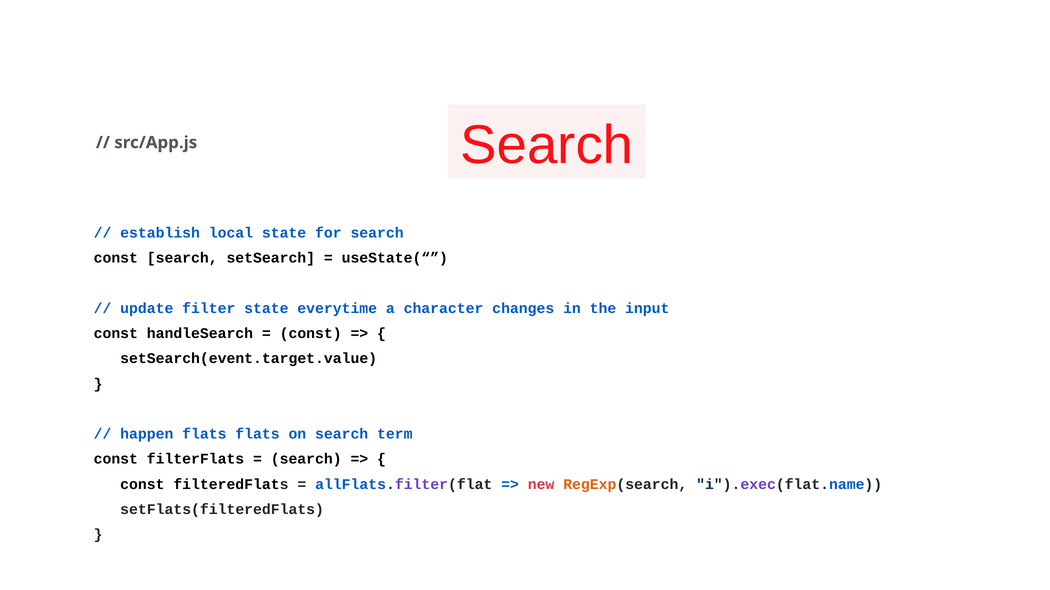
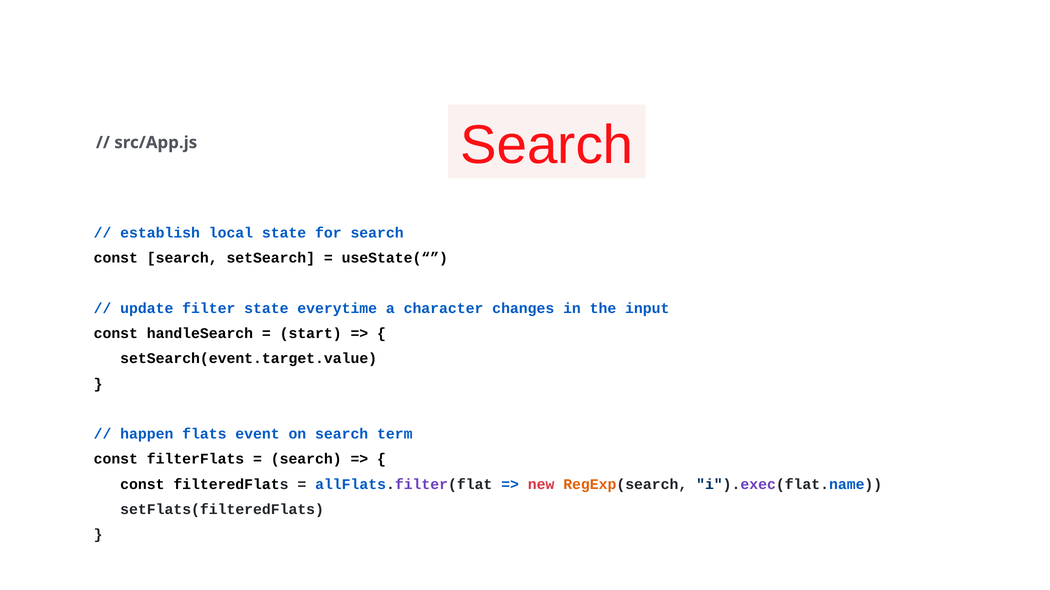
const: const -> start (311, 334)
flats flats: flats -> event (258, 434)
